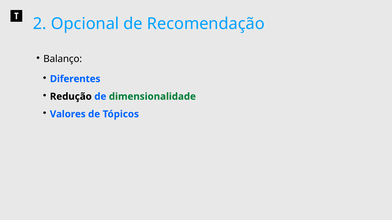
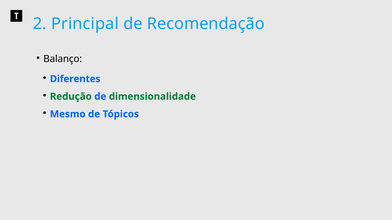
Opcional: Opcional -> Principal (85, 24)
Redução colour: black -> green (71, 97)
Valores: Valores -> Mesmo (68, 114)
